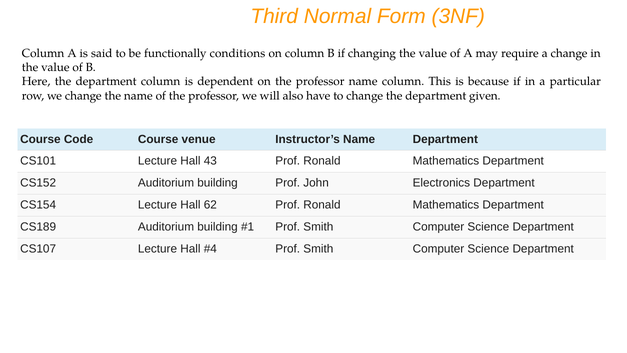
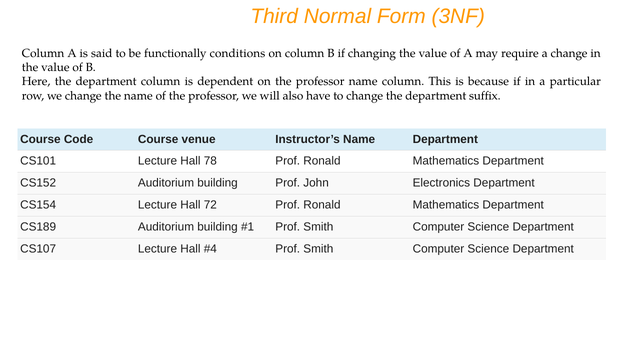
given: given -> suffix (485, 96)
43: 43 -> 78 (210, 161)
62: 62 -> 72 (210, 205)
